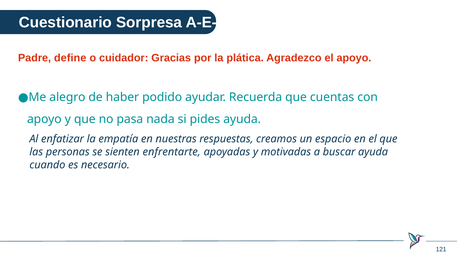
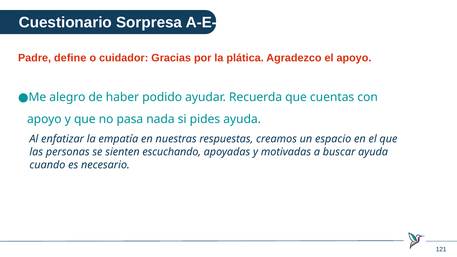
enfrentarte: enfrentarte -> escuchando (172, 152)
